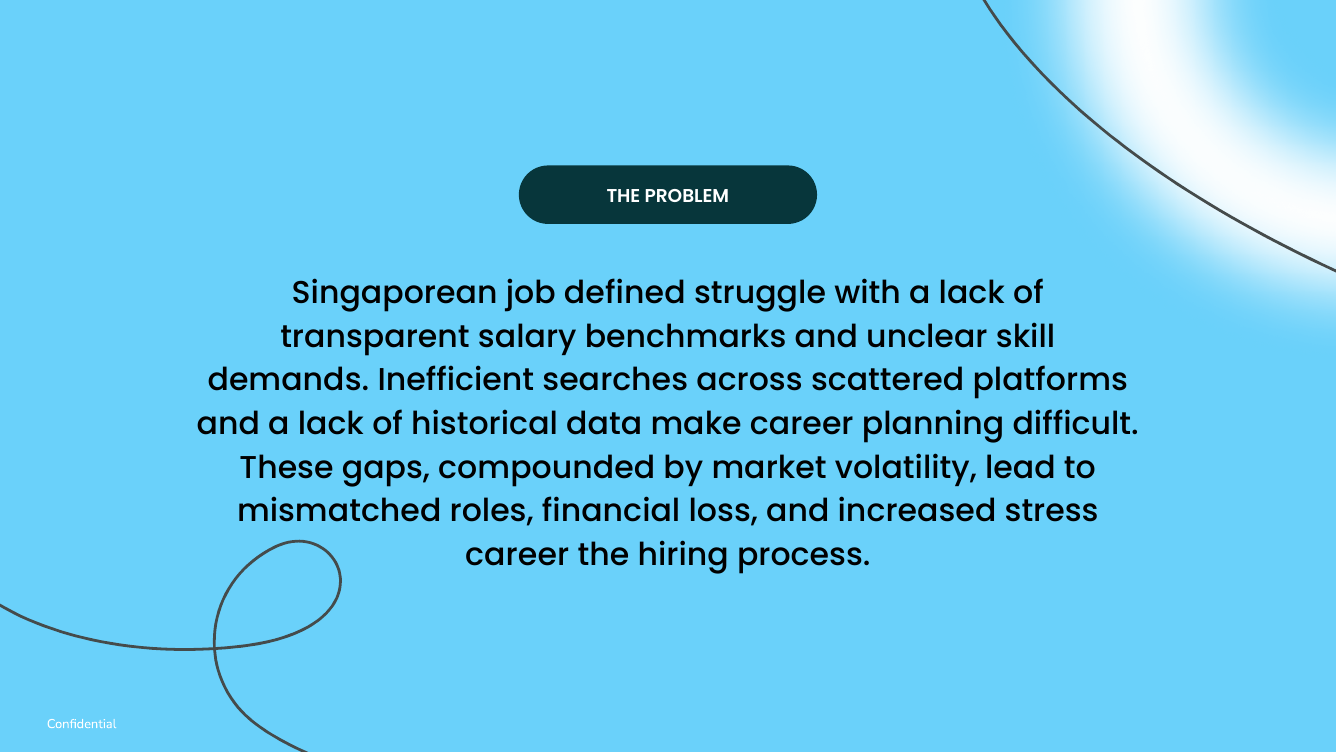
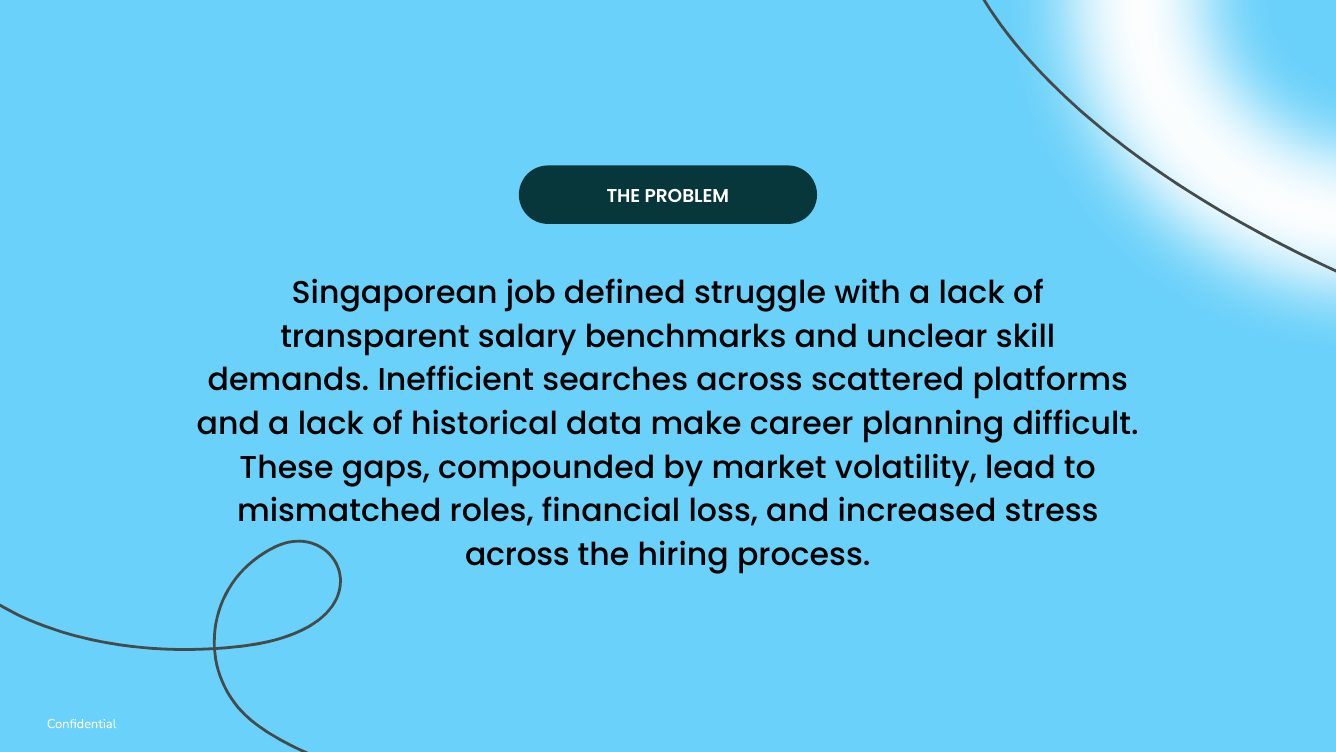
career: career -> across (517, 555)
